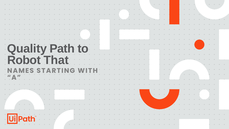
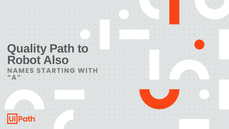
That: That -> Also (56, 60)
